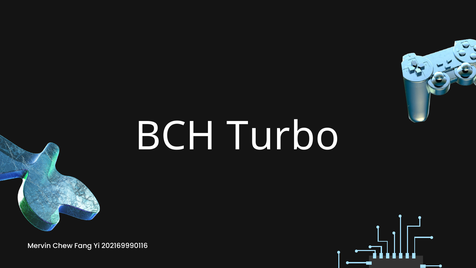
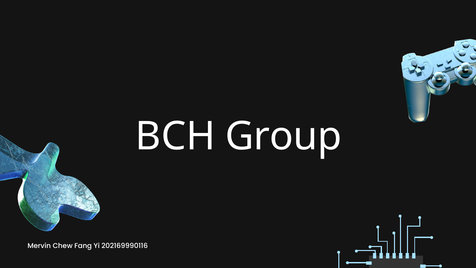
Turbo: Turbo -> Group (283, 136)
